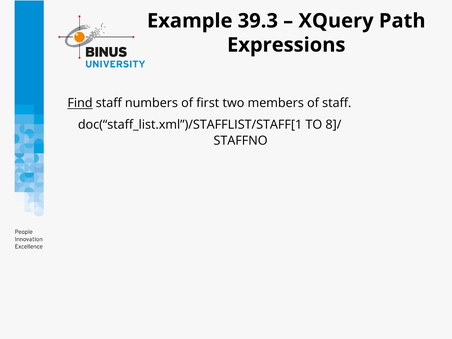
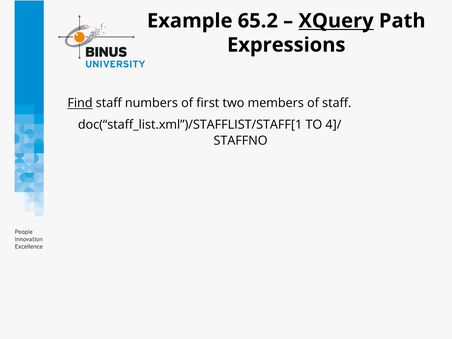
39.3: 39.3 -> 65.2 (258, 21)
XQuery underline: none -> present (336, 21)
8]/: 8]/ -> 4]/ (333, 125)
